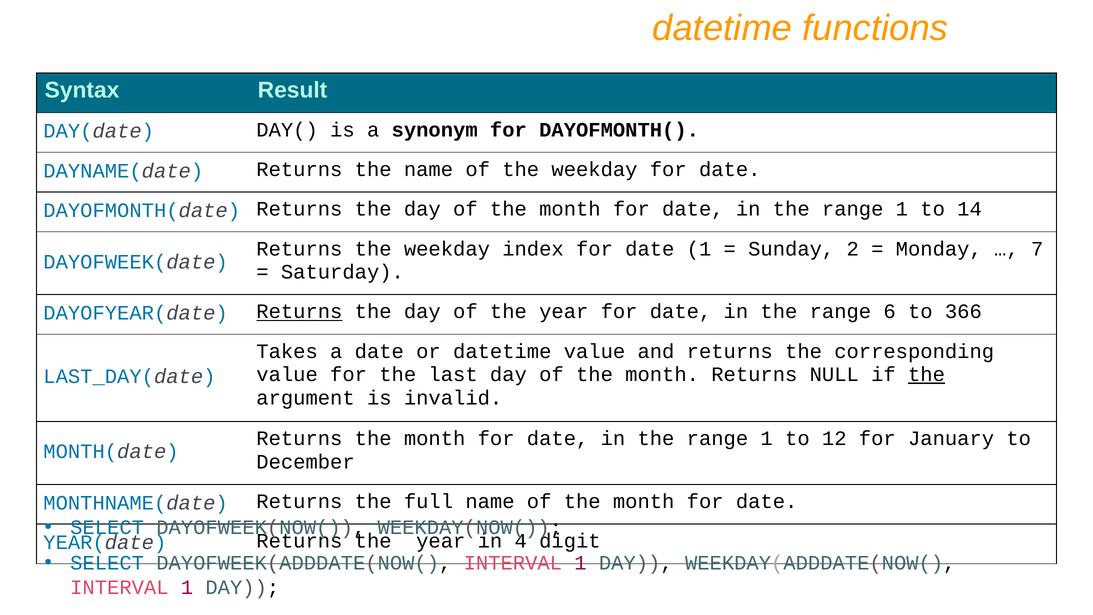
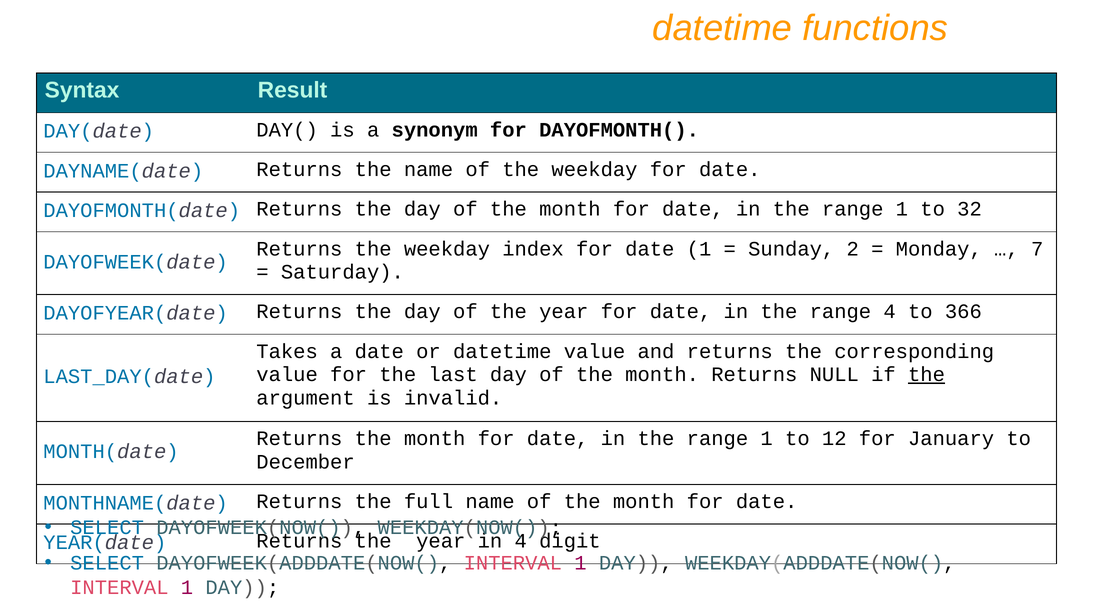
14: 14 -> 32 (970, 209)
Returns underline: present -> none (299, 312)
range 6: 6 -> 4 (890, 312)
